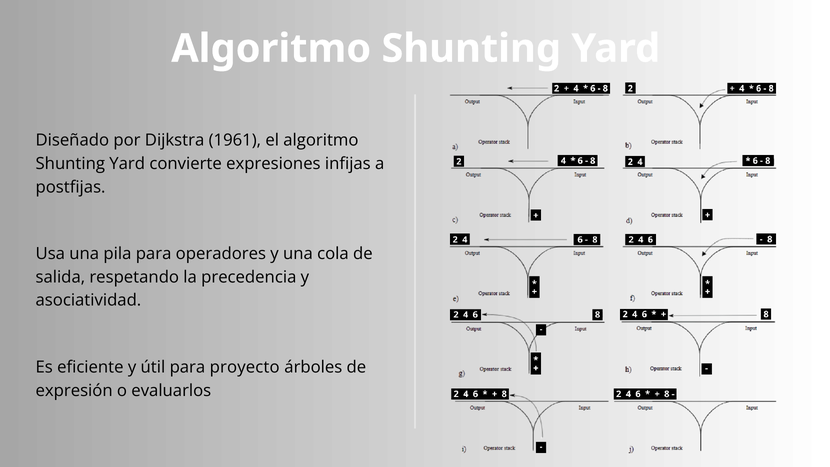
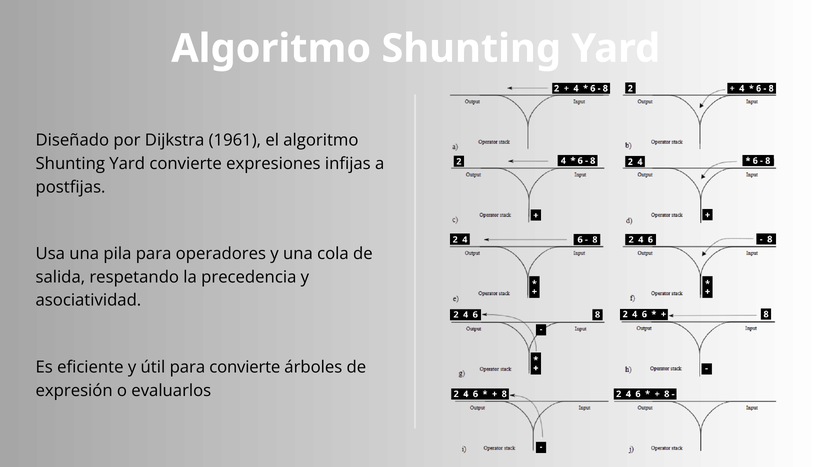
para proyecto: proyecto -> convierte (245, 367)
